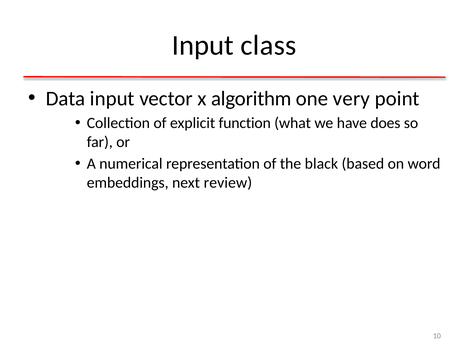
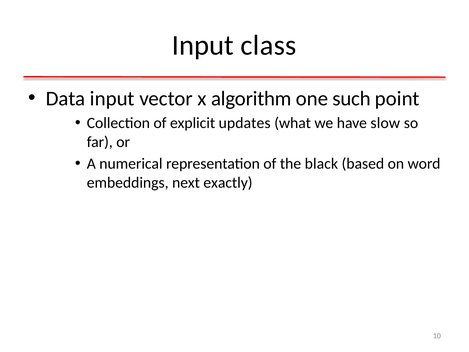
very: very -> such (352, 98)
function: function -> updates (245, 123)
does: does -> slow (385, 123)
review: review -> exactly (228, 182)
